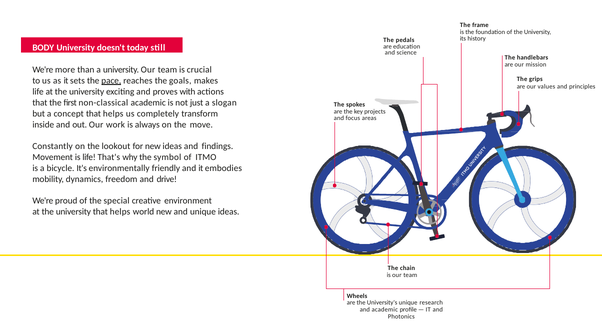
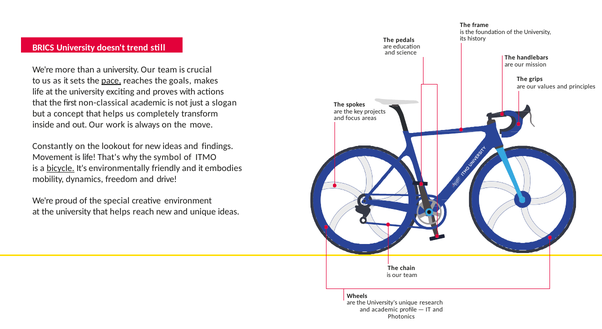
BODY: BODY -> BRICS (43, 48)
today: today -> trend (138, 48)
bicycle underline: none -> present (61, 168)
world: world -> reach (143, 211)
